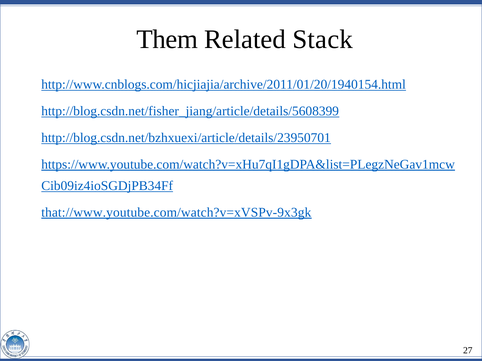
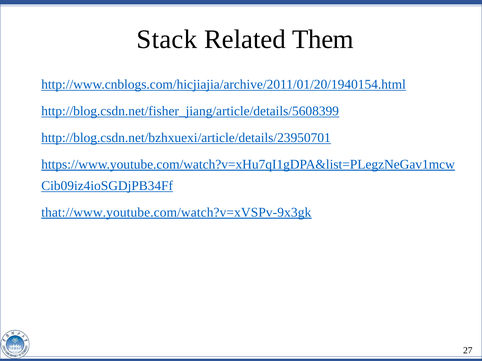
Them: Them -> Stack (167, 39)
Stack: Stack -> Them (323, 39)
